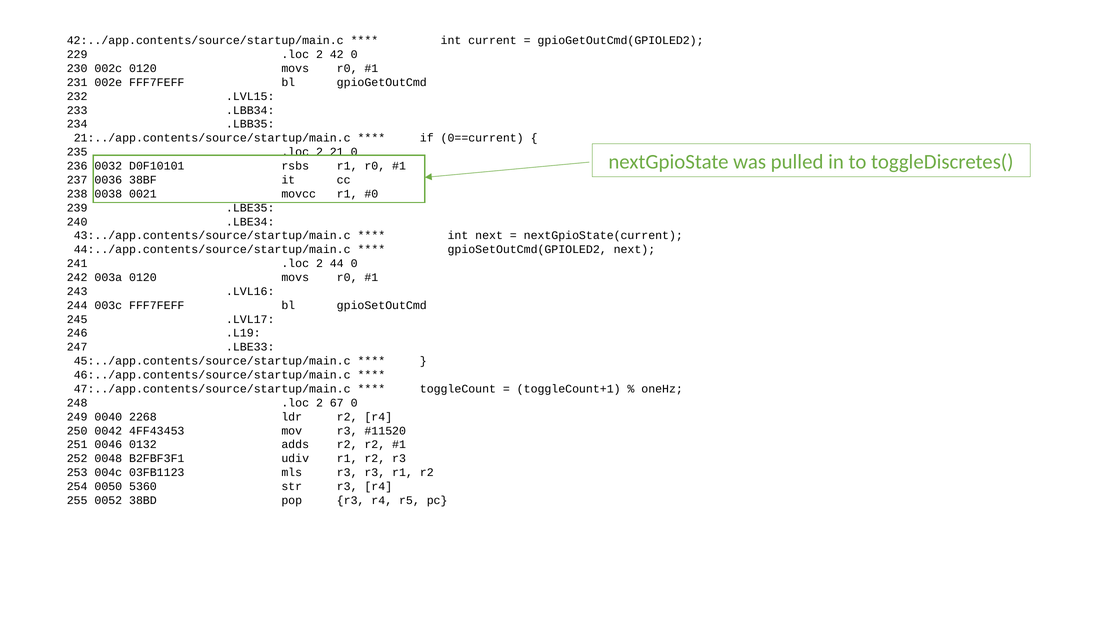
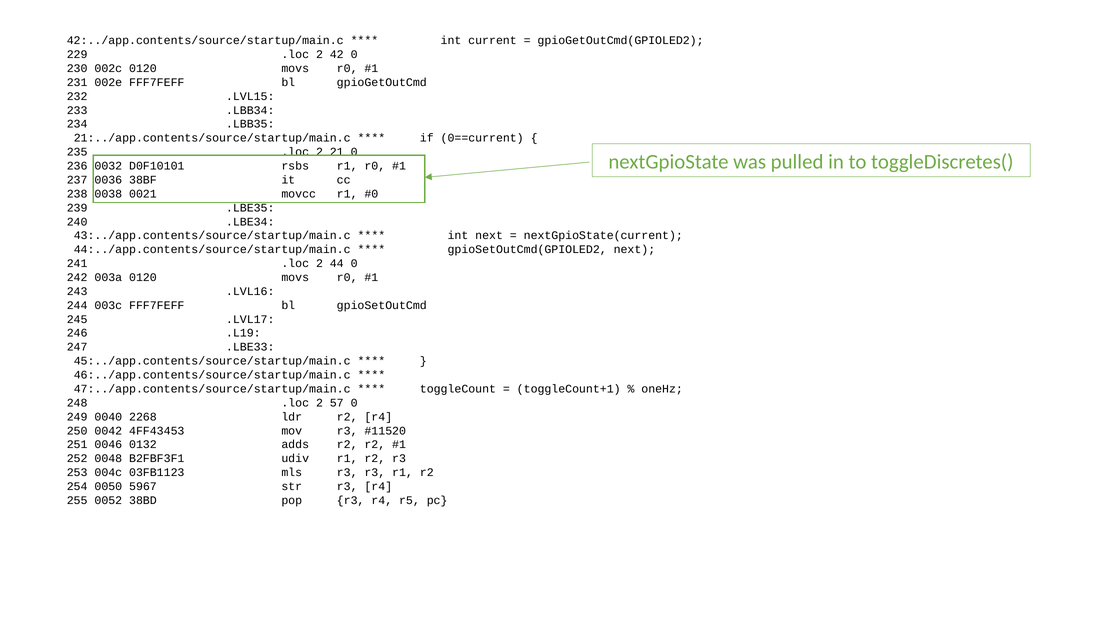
67: 67 -> 57 (337, 402)
5360: 5360 -> 5967 (143, 486)
